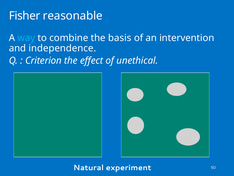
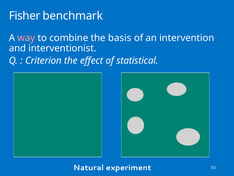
reasonable: reasonable -> benchmark (73, 16)
way colour: light blue -> pink (26, 38)
independence: independence -> interventionist (62, 48)
unethical: unethical -> statistical (137, 60)
